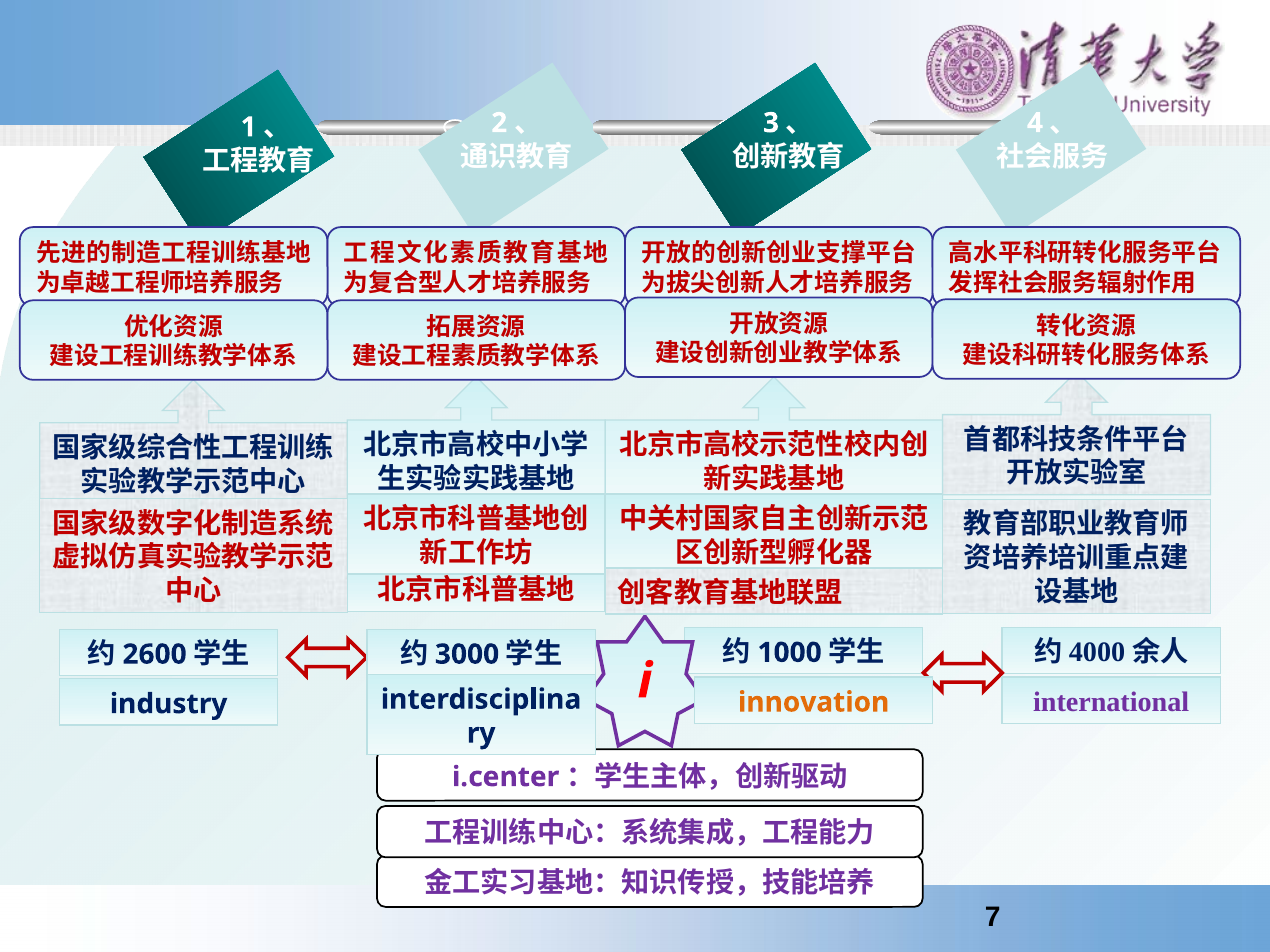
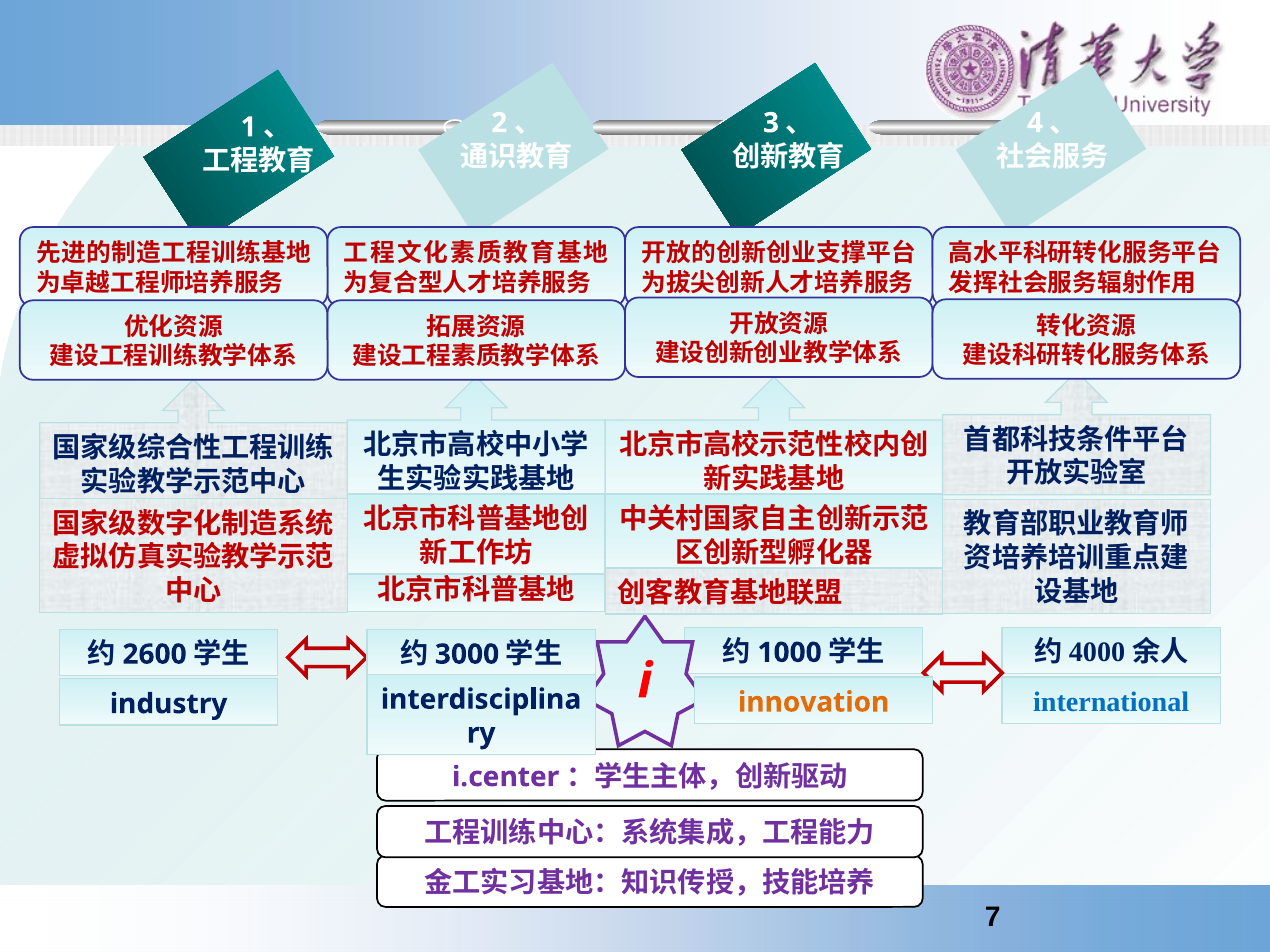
international colour: purple -> blue (1111, 703)
